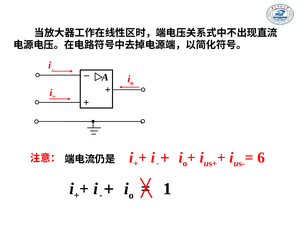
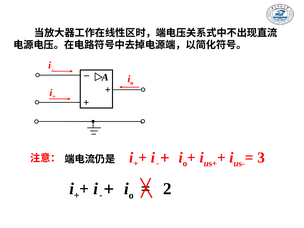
6: 6 -> 3 (261, 158)
1: 1 -> 2 (167, 189)
